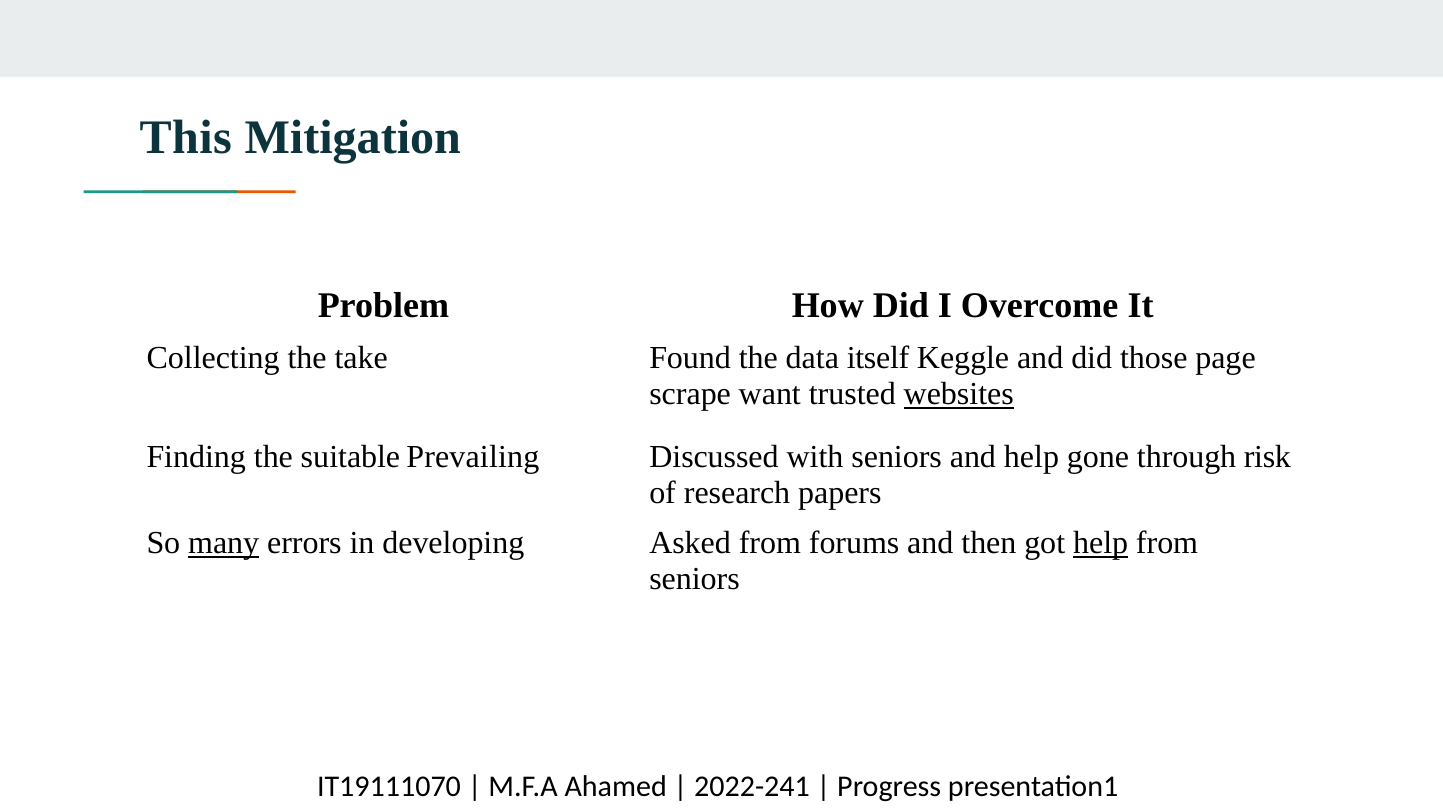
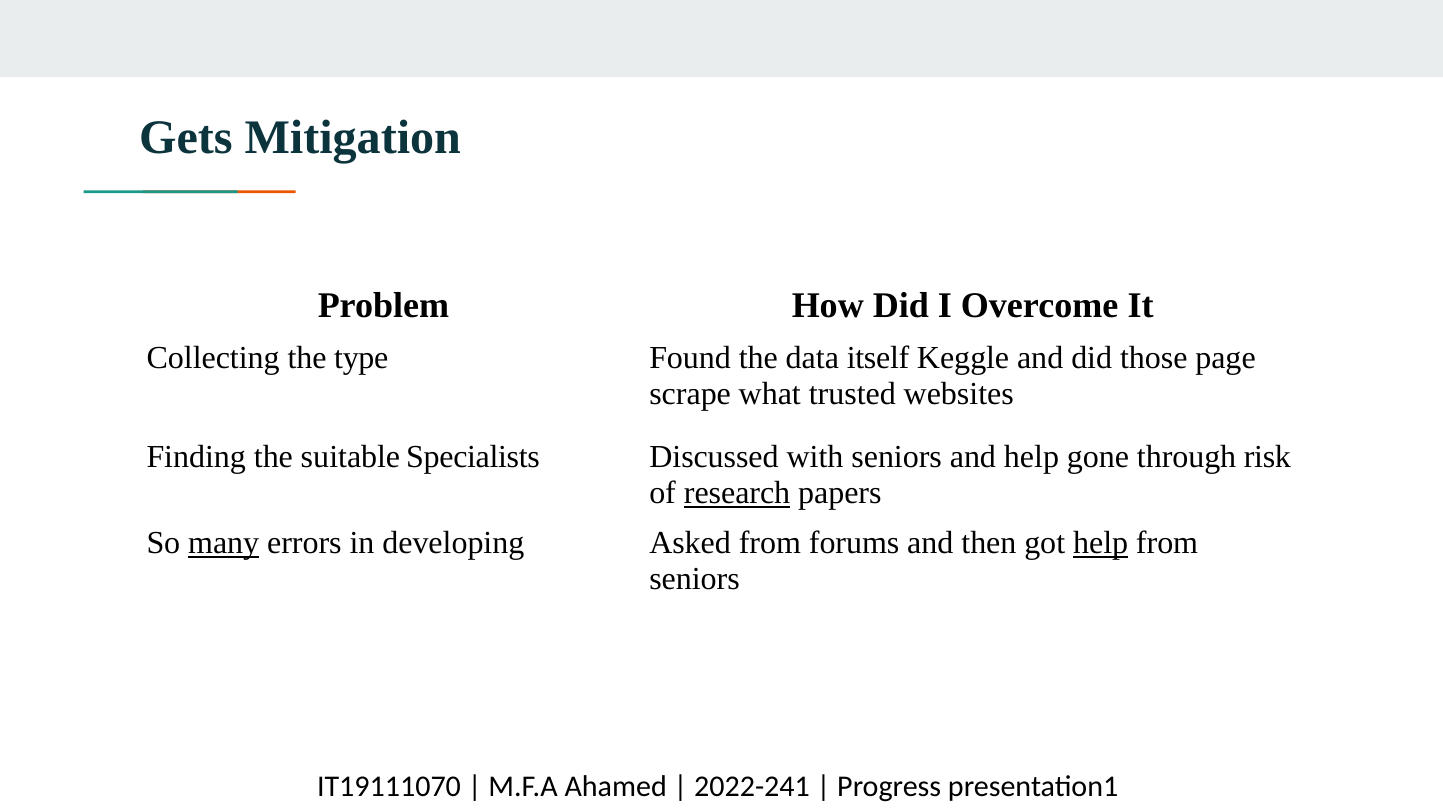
This: This -> Gets (186, 138)
take: take -> type (361, 358)
want: want -> what (770, 394)
websites underline: present -> none (959, 394)
Prevailing: Prevailing -> Specialists (473, 457)
research underline: none -> present (737, 493)
